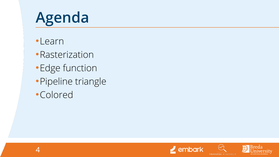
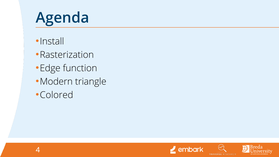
Learn: Learn -> Install (52, 41)
Pipeline: Pipeline -> Modern (56, 82)
